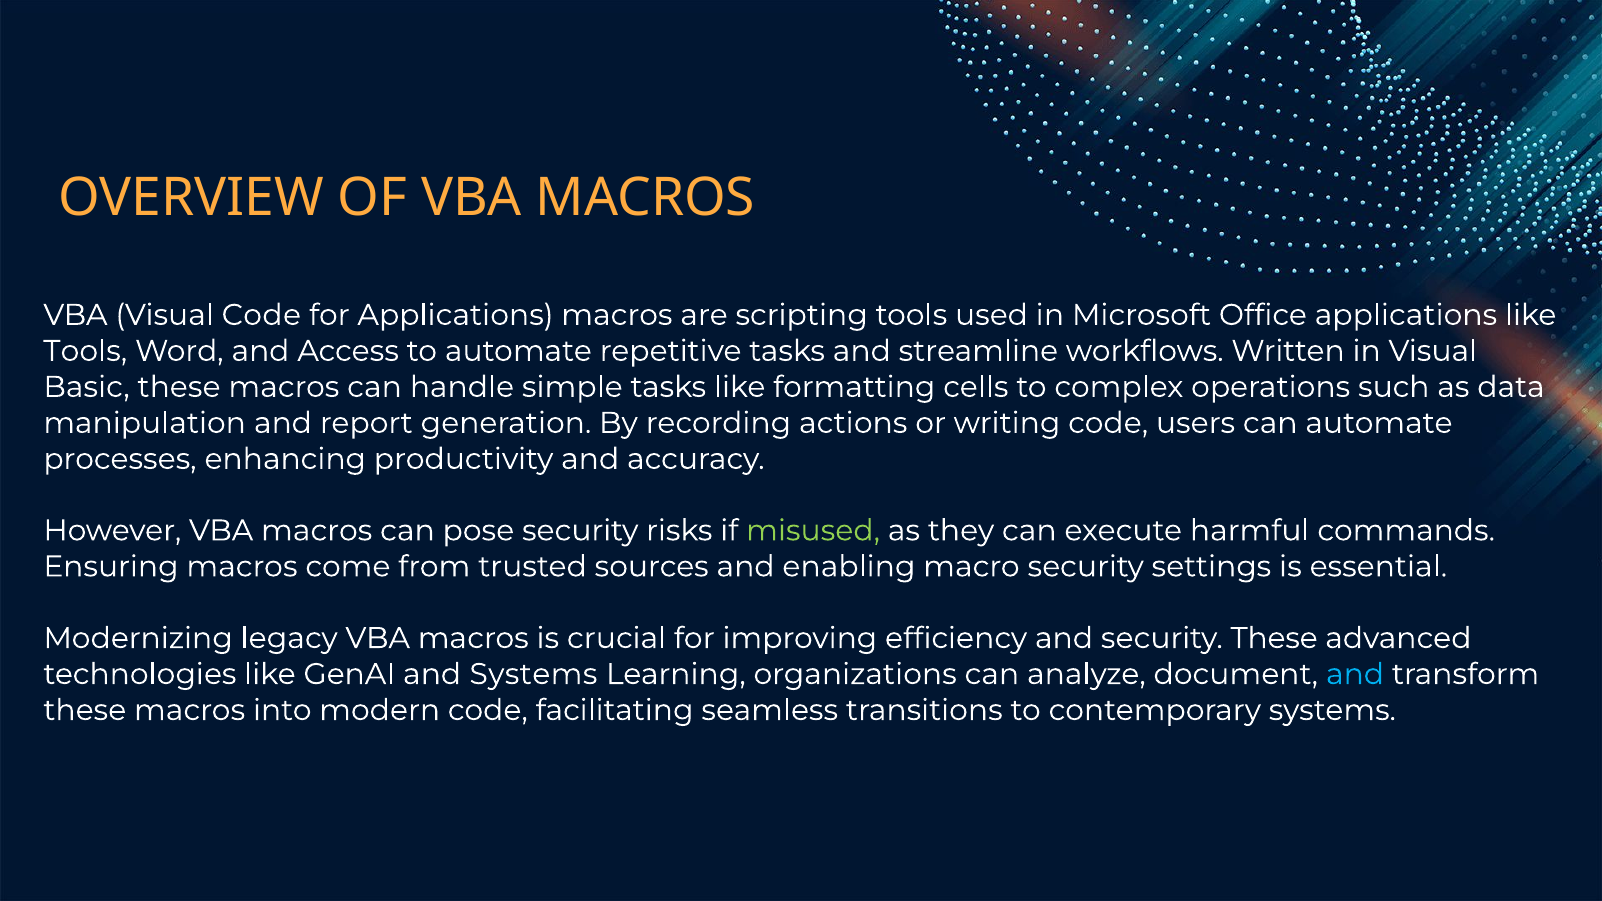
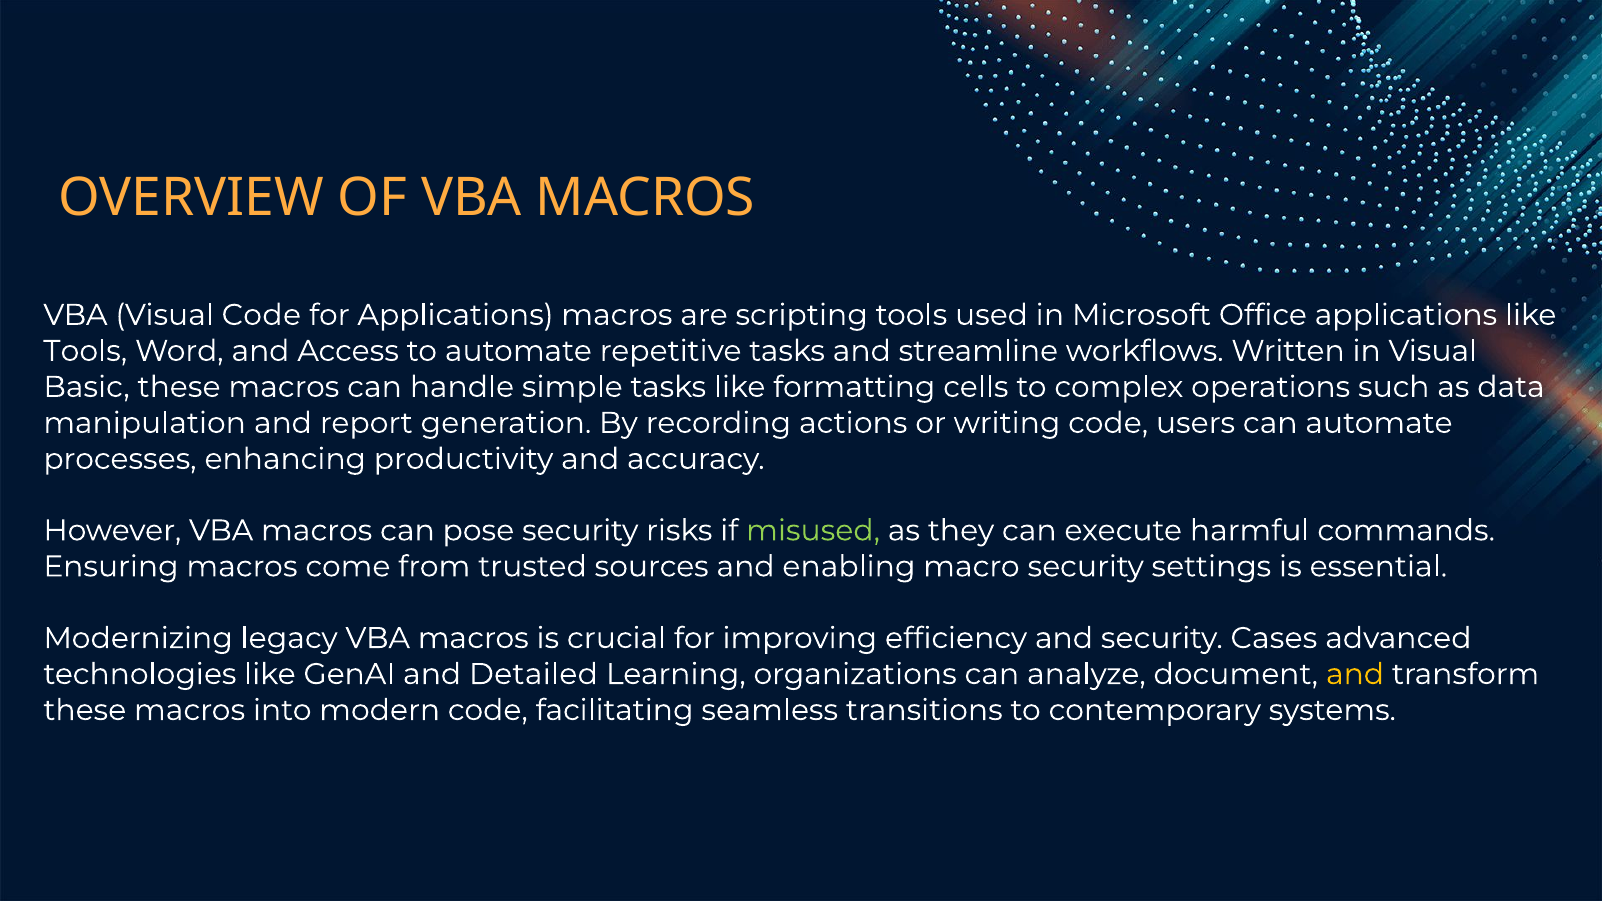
security These: These -> Cases (1274, 638)
and Systems: Systems -> Detailed (533, 674)
and colour: light blue -> yellow (1355, 674)
